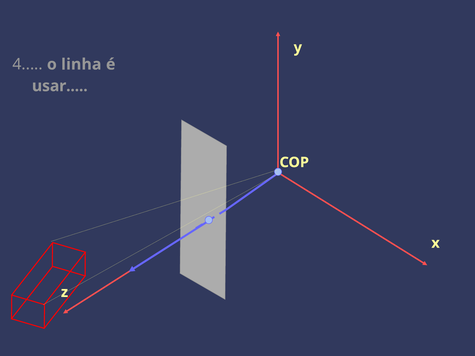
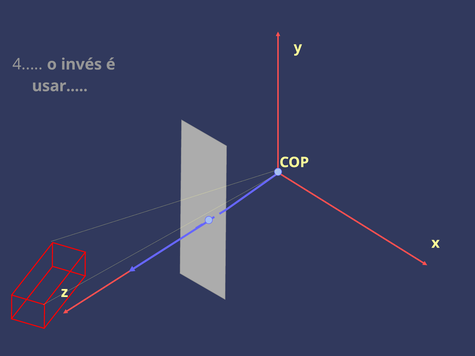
linha: linha -> invés (81, 64)
